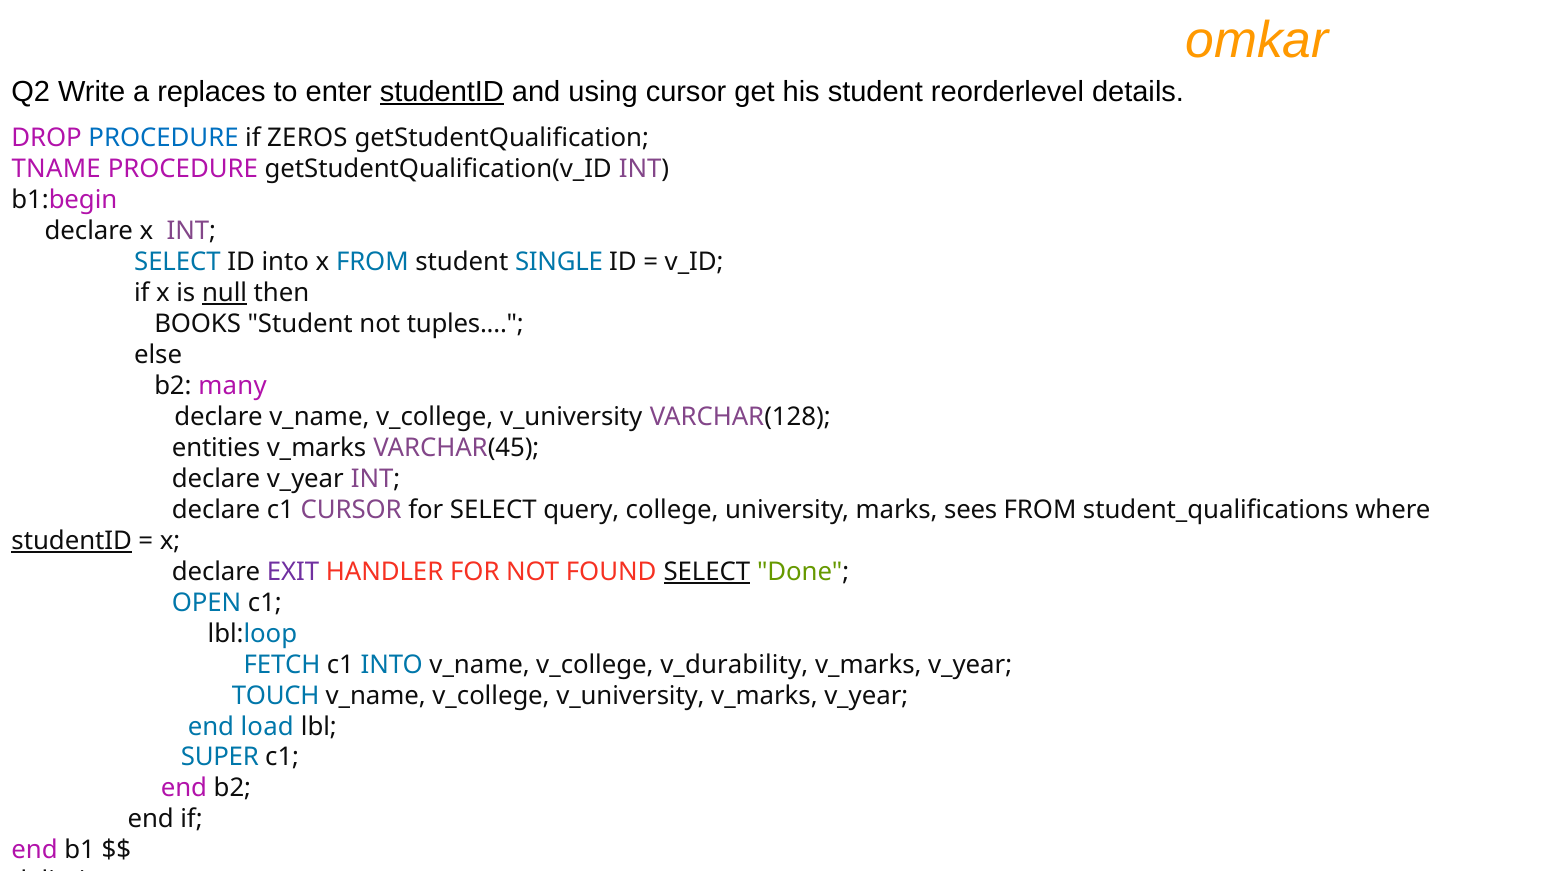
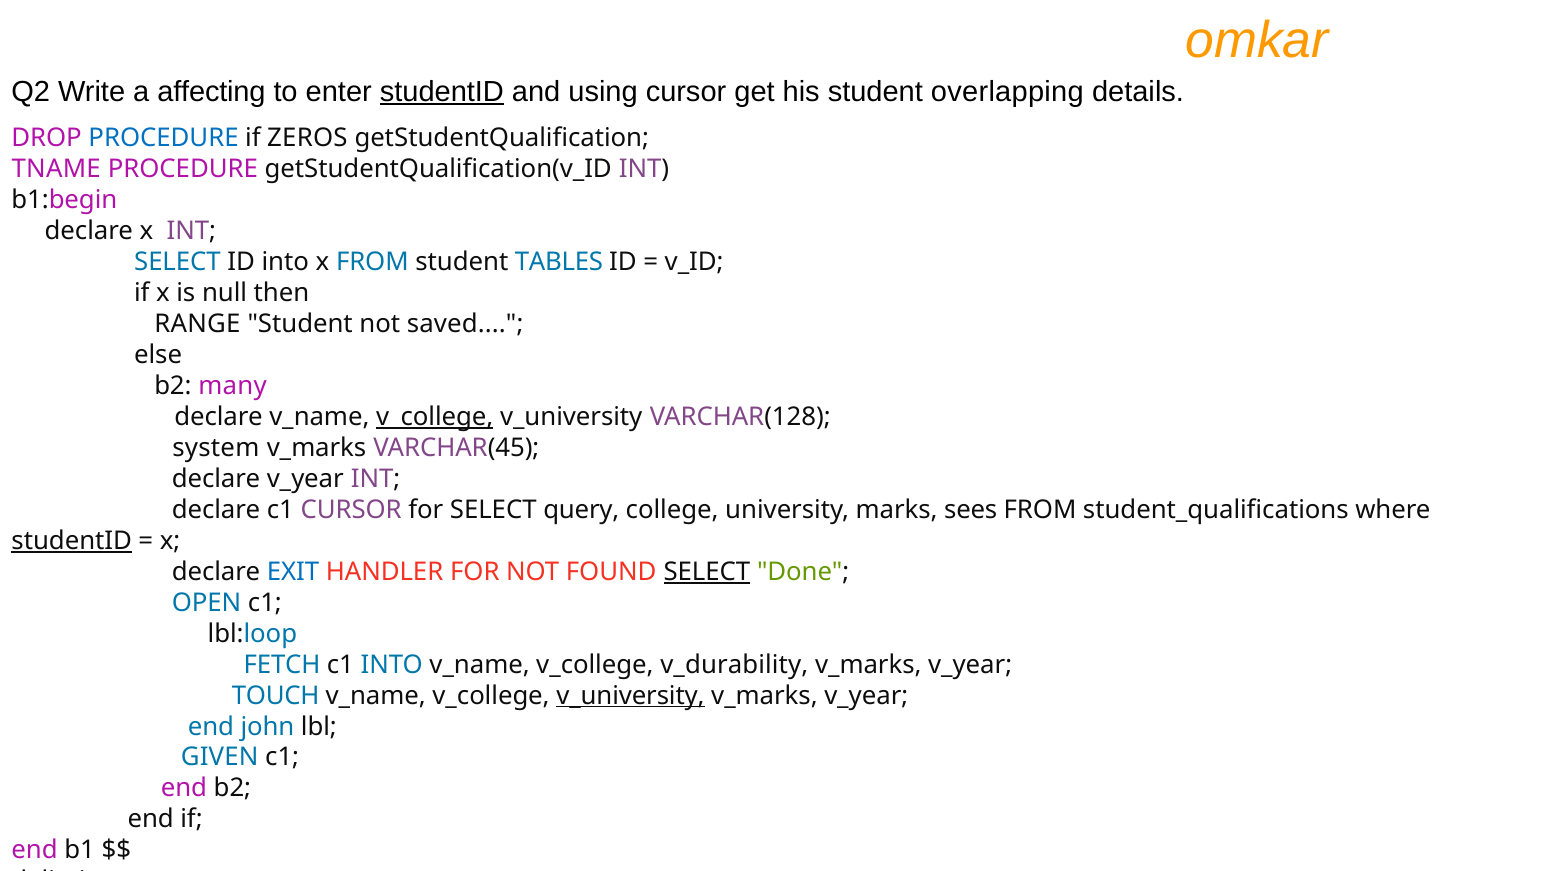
replaces: replaces -> affecting (211, 92)
reorderlevel: reorderlevel -> overlapping (1007, 92)
SINGLE: SINGLE -> TABLES (559, 262)
null underline: present -> none (225, 293)
BOOKS: BOOKS -> RANGE (197, 324)
tuples: tuples -> saved (465, 324)
v_college underline: none -> present (435, 417)
entities: entities -> system (216, 448)
EXIT colour: purple -> blue (293, 572)
v_university underline: none -> present (631, 695)
load: load -> john (267, 726)
SUPER: SUPER -> GIVEN (220, 757)
